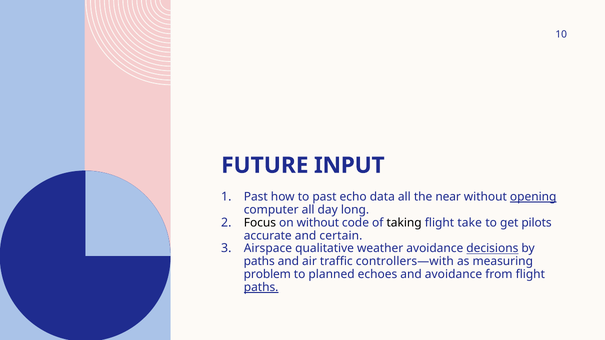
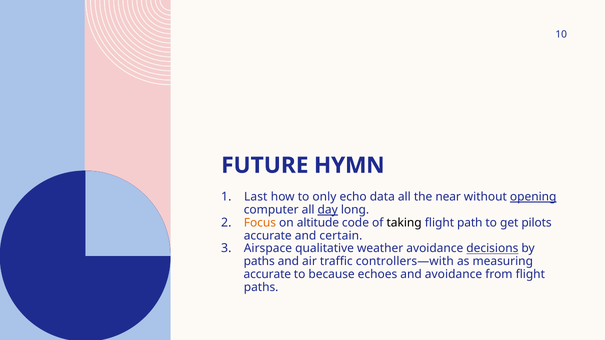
INPUT: INPUT -> HYMN (349, 165)
Past: Past -> Last (256, 197)
to past: past -> only (324, 197)
day underline: none -> present (328, 210)
Focus colour: black -> orange (260, 223)
on without: without -> altitude (318, 223)
take: take -> path (470, 223)
problem: problem -> accurate (267, 275)
planned: planned -> because (332, 275)
paths underline: present -> none (261, 288)
